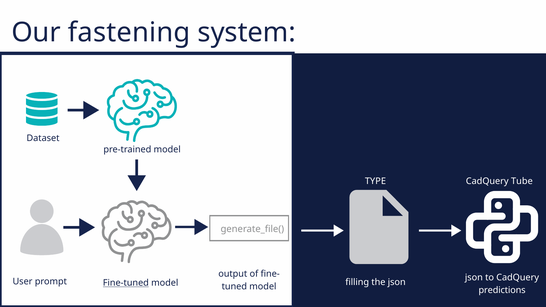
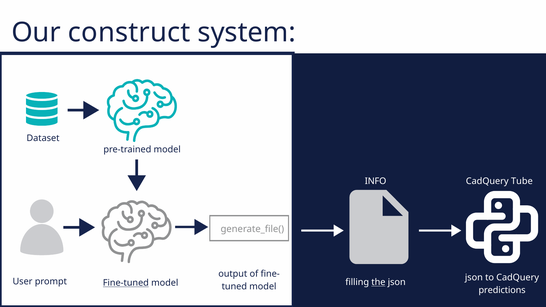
fastening: fastening -> construct (129, 32)
TYPE: TYPE -> INFO (376, 181)
the underline: none -> present (378, 282)
